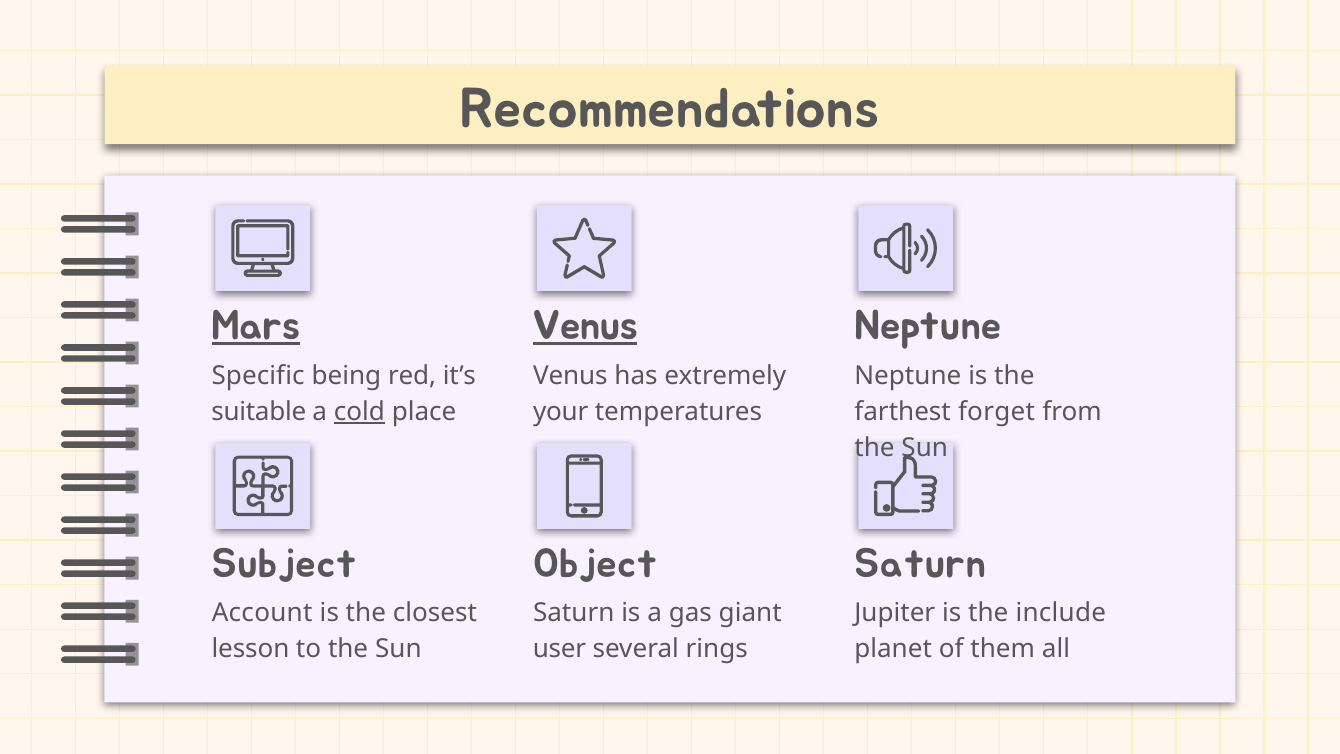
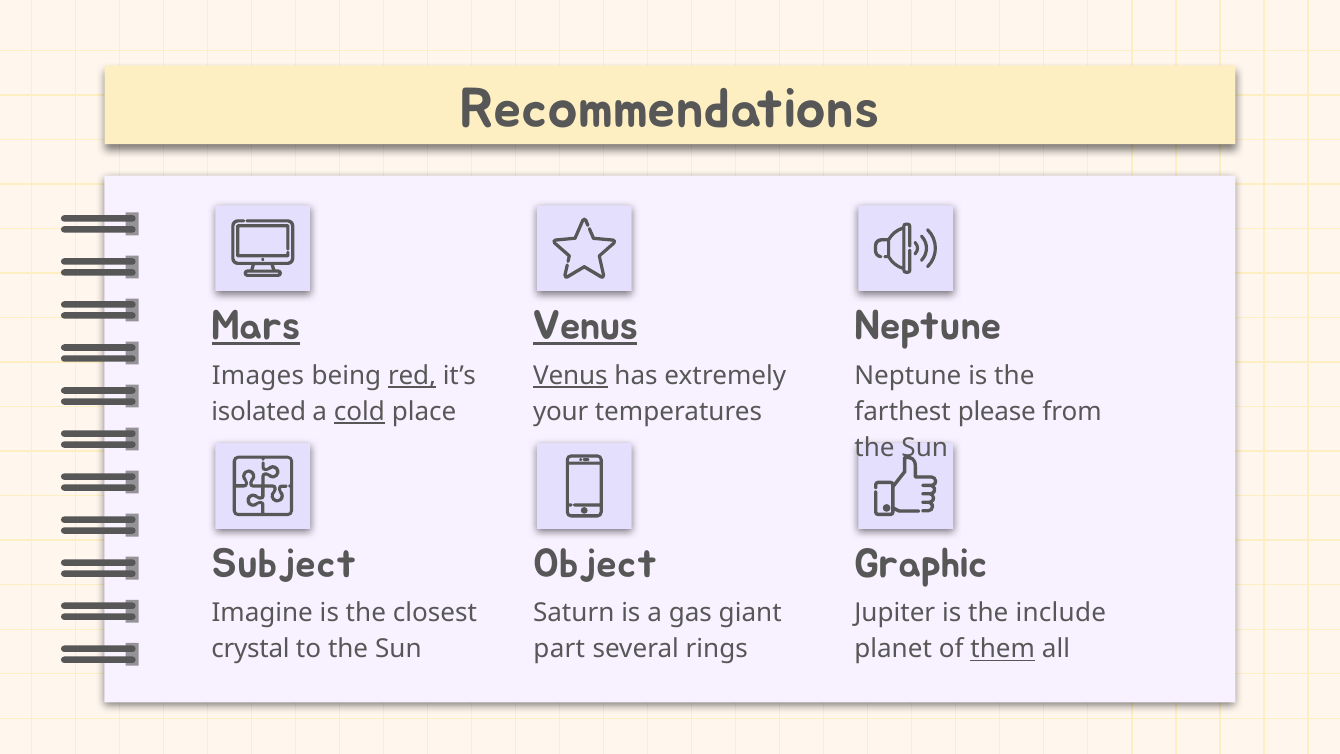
Specific: Specific -> Images (258, 375)
red underline: none -> present (412, 375)
Venus underline: none -> present (570, 375)
suitable: suitable -> isolated (259, 411)
forget: forget -> please (997, 411)
Saturn: Saturn -> Graphic (921, 564)
Account: Account -> Imagine (262, 613)
lesson: lesson -> crystal (251, 649)
user: user -> part (559, 649)
them underline: none -> present (1003, 649)
